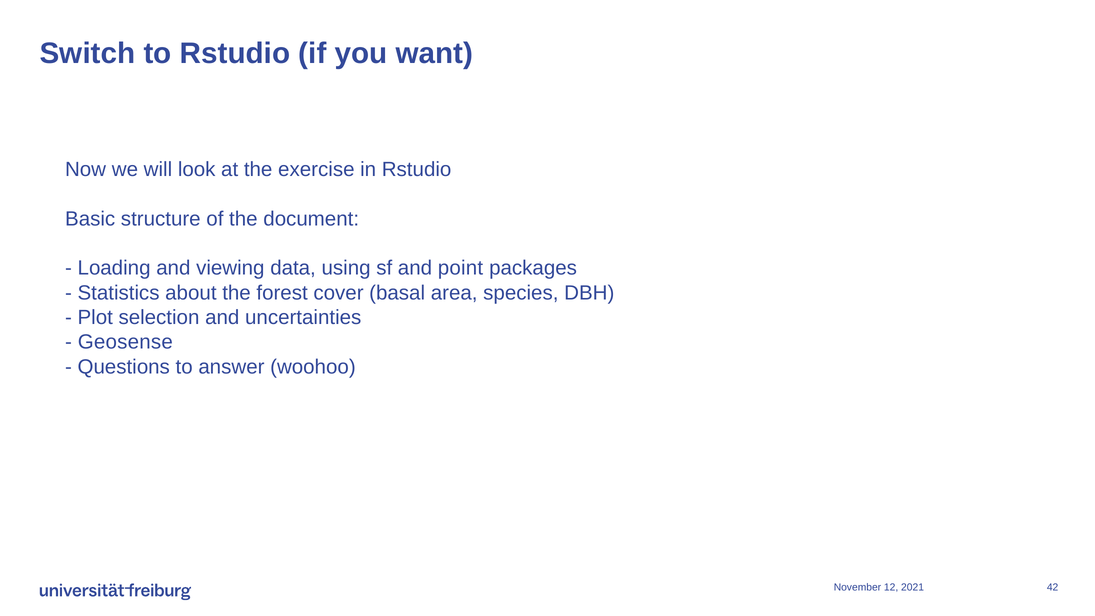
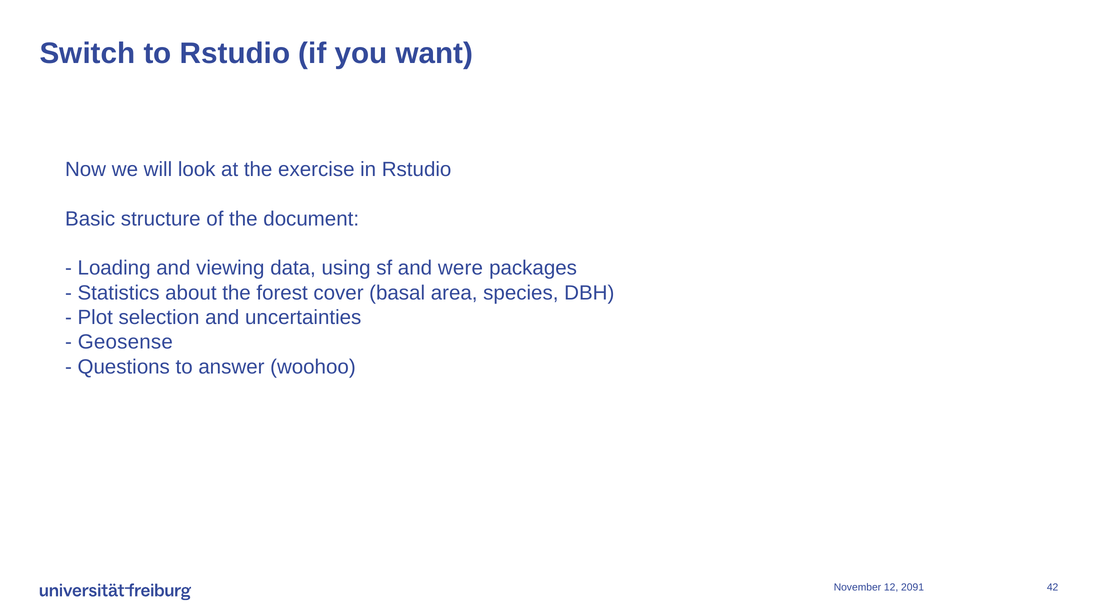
point: point -> were (460, 268)
2021: 2021 -> 2091 (913, 587)
